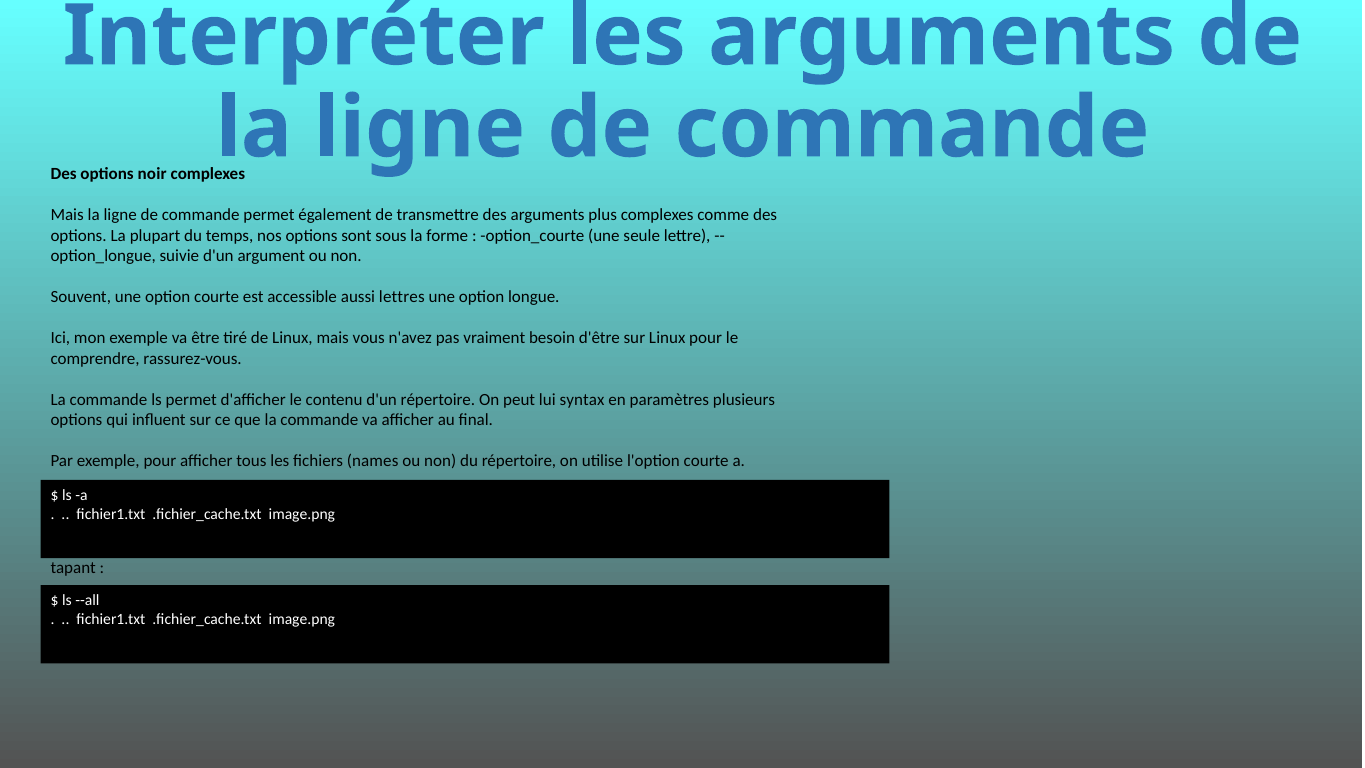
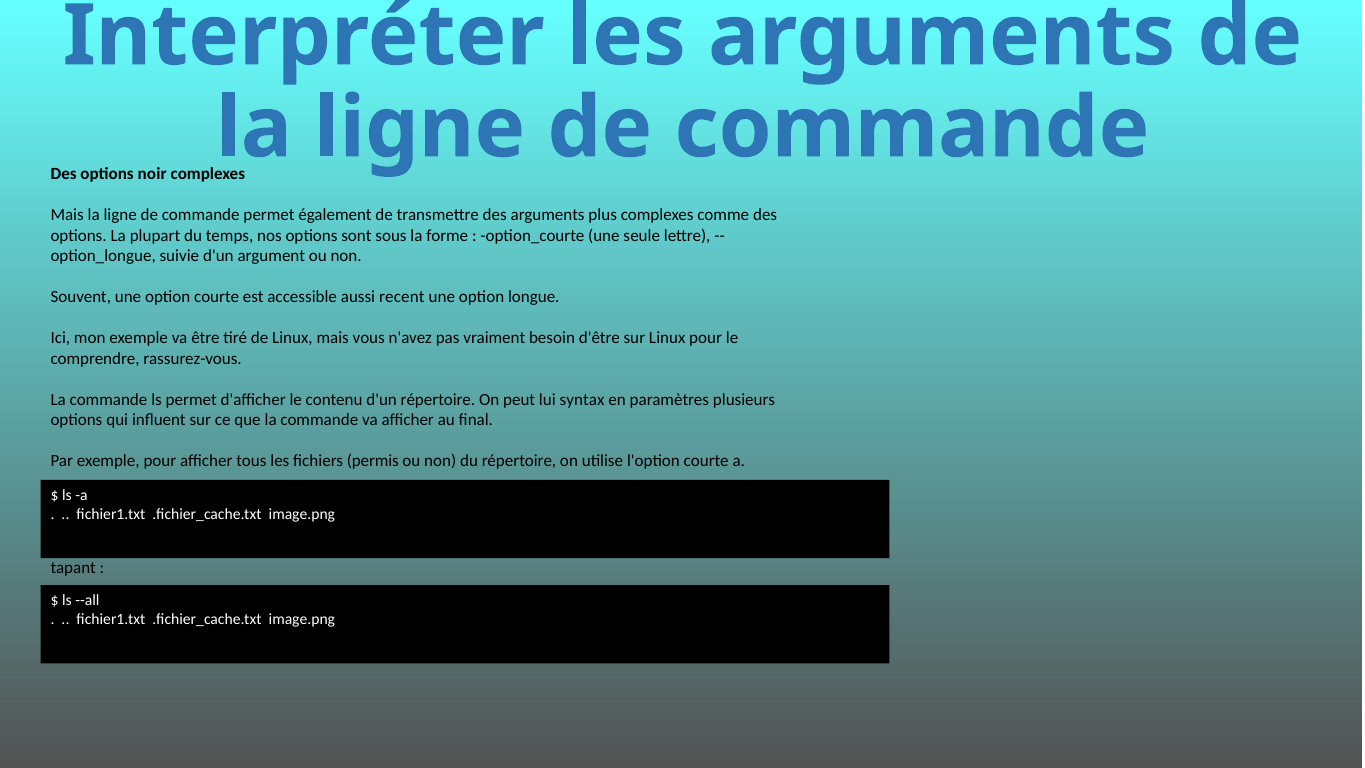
lettres: lettres -> recent (402, 297)
names: names -> permis (373, 461)
